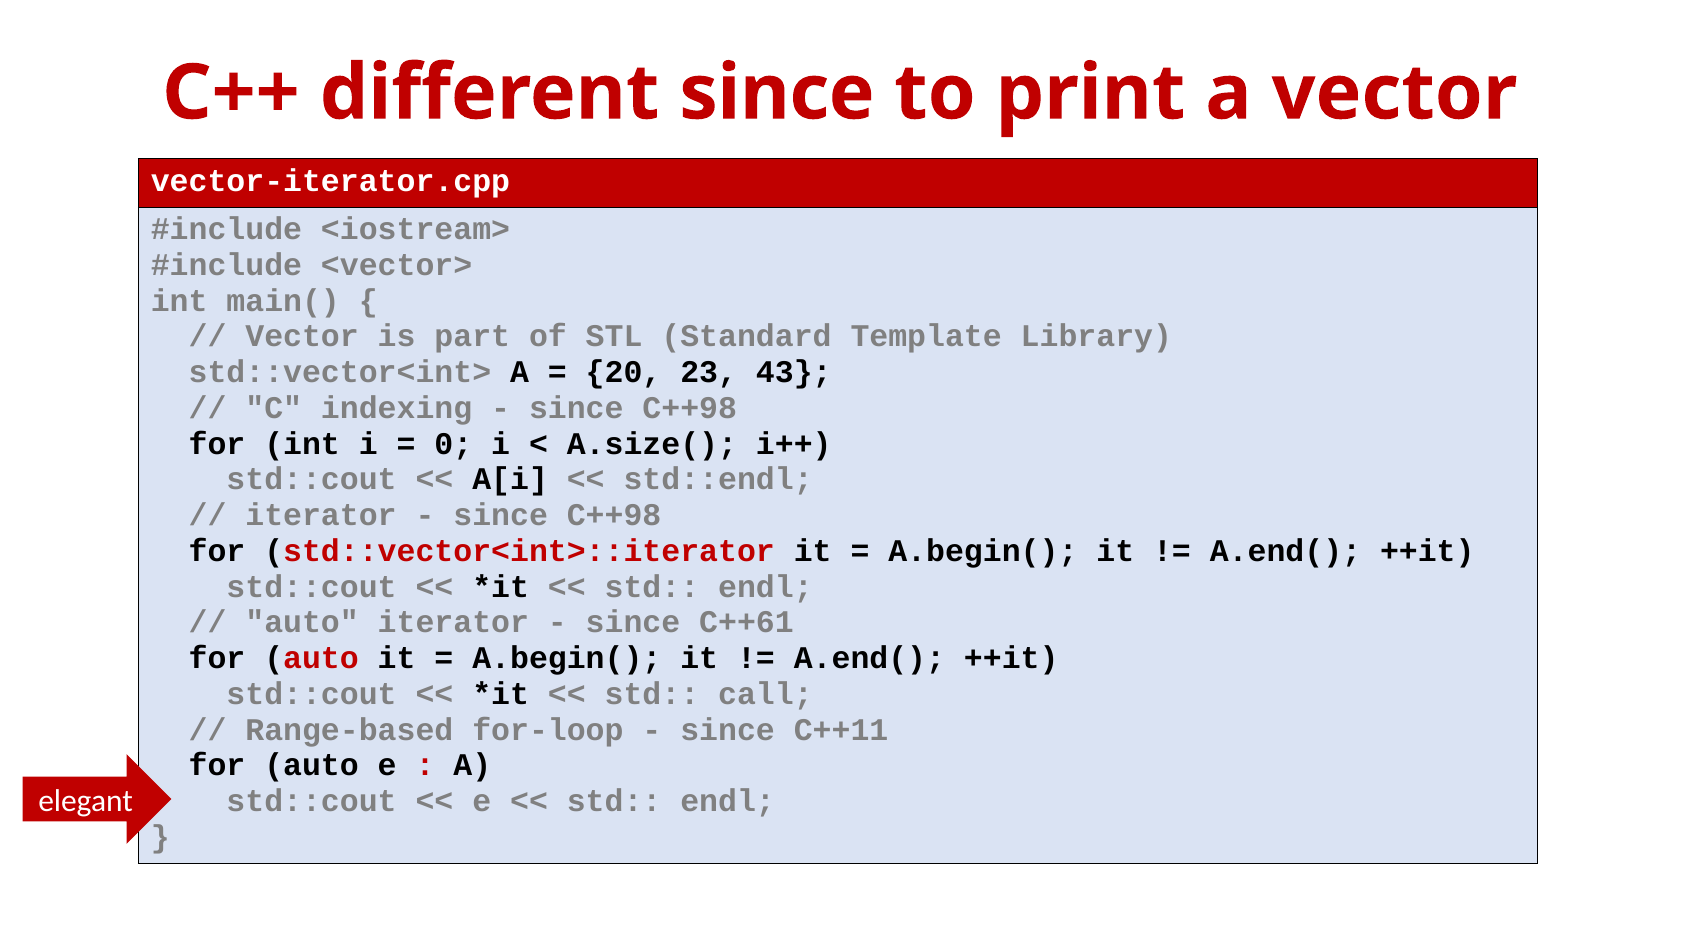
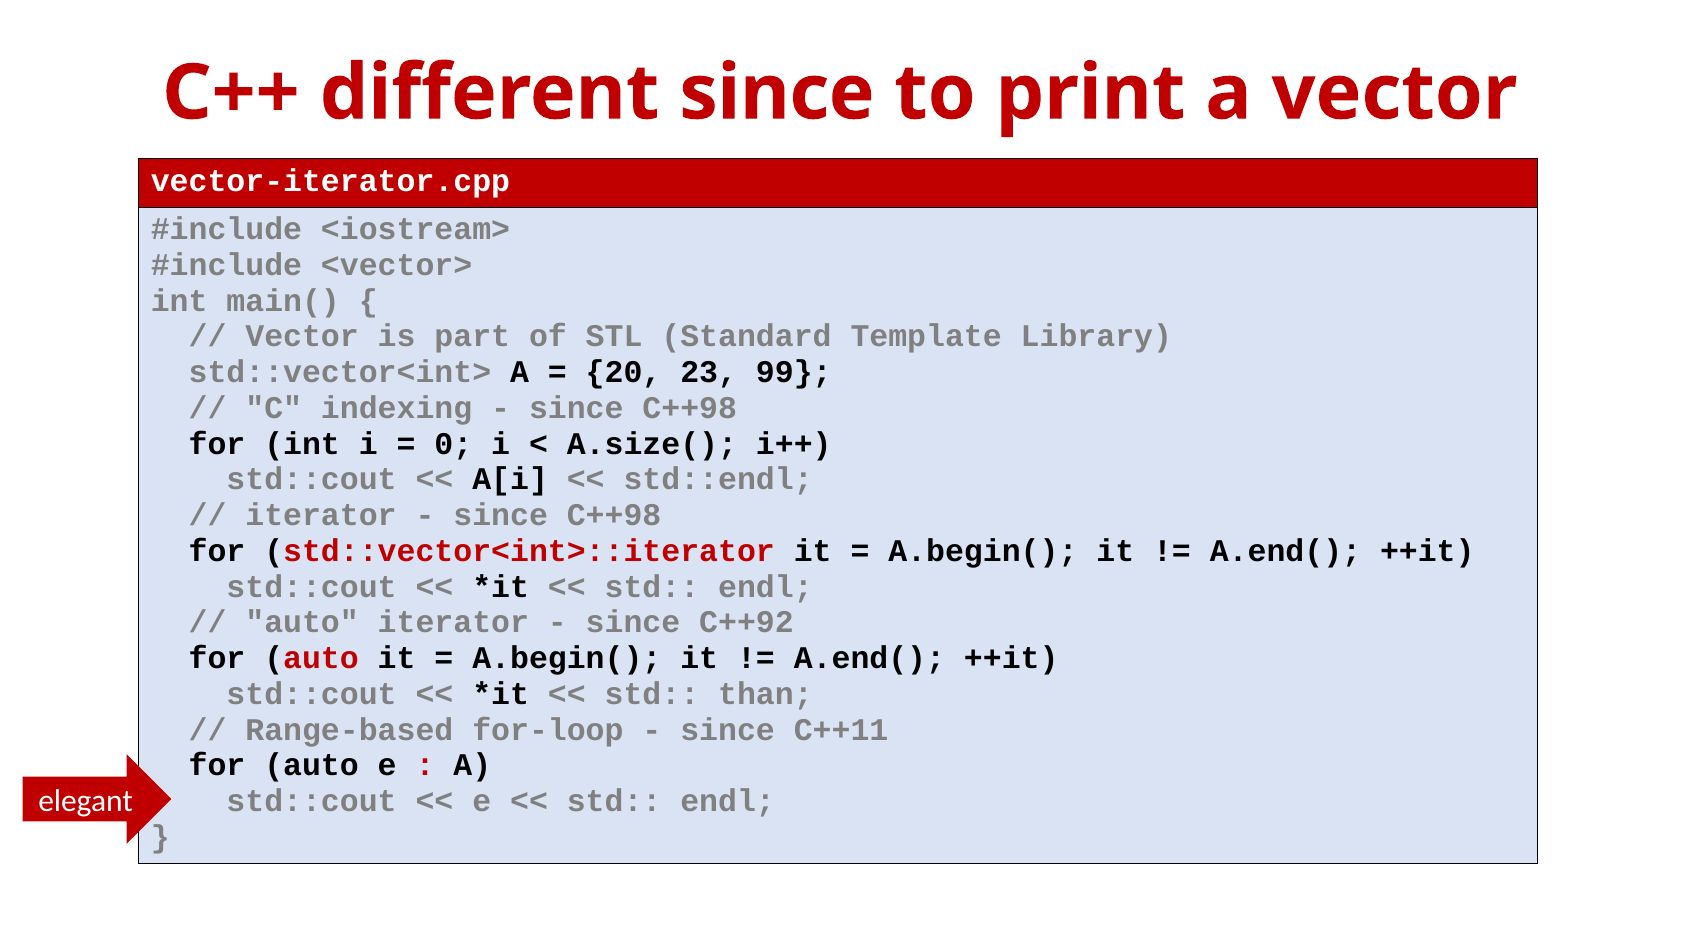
43: 43 -> 99 (794, 372)
C++61: C++61 -> C++92 (746, 622)
call: call -> than (765, 694)
